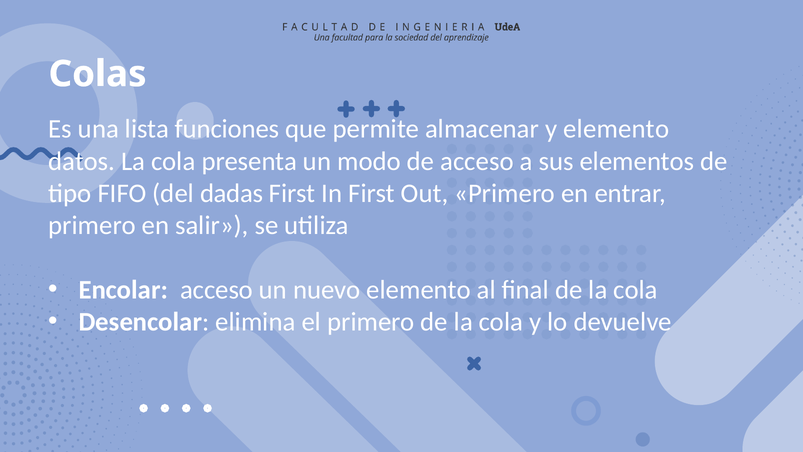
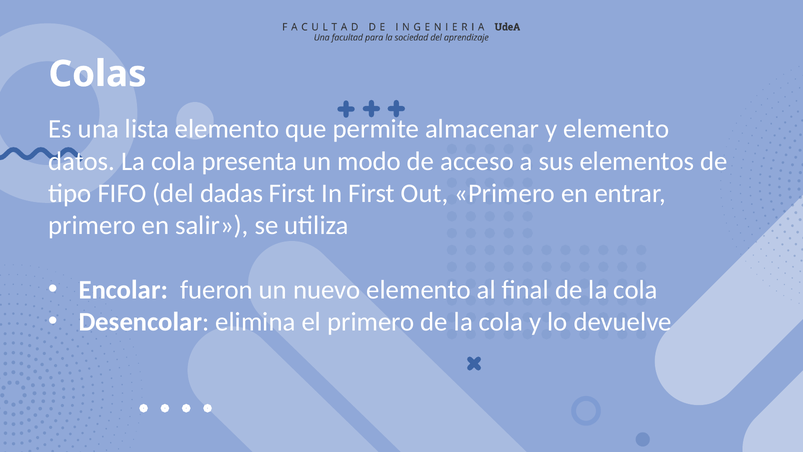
lista funciones: funciones -> elemento (227, 129)
Encolar acceso: acceso -> fueron (217, 290)
